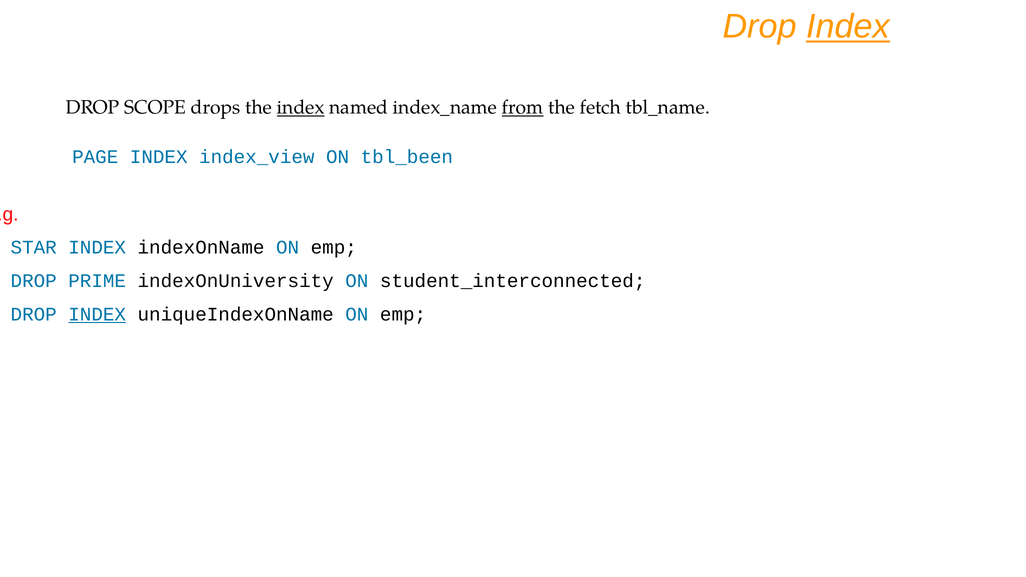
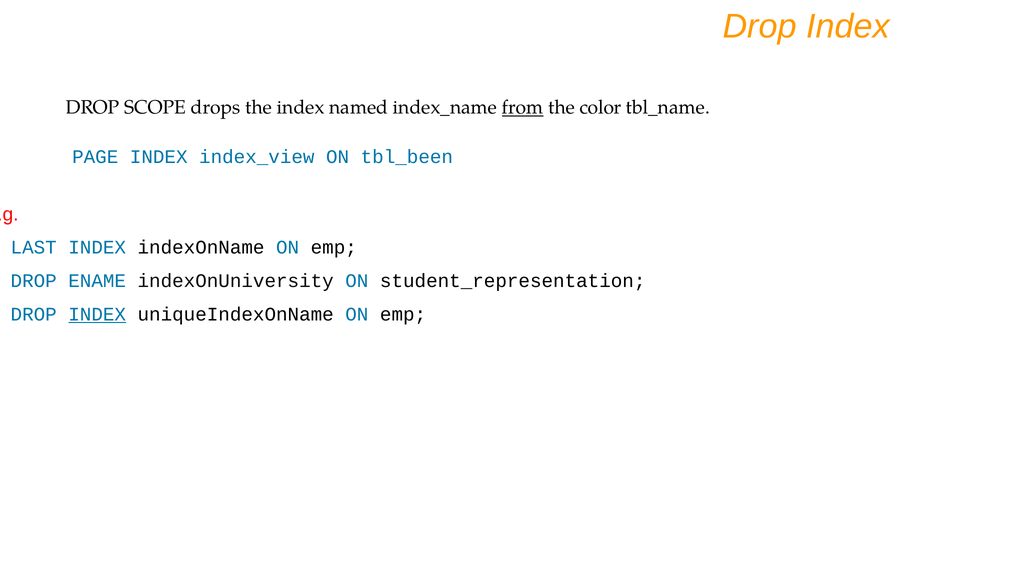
Index underline: present -> none (848, 27)
index underline: present -> none (301, 108)
fetch: fetch -> color (601, 108)
STAR: STAR -> LAST (34, 248)
PRIME: PRIME -> ENAME (97, 281)
student_interconnected: student_interconnected -> student_representation (513, 281)
